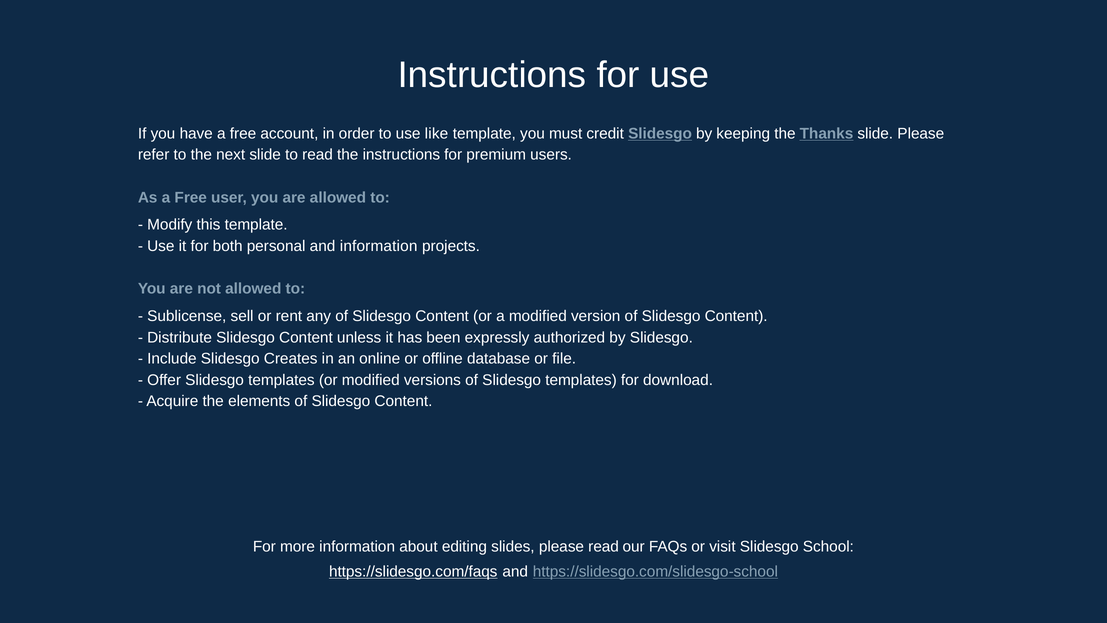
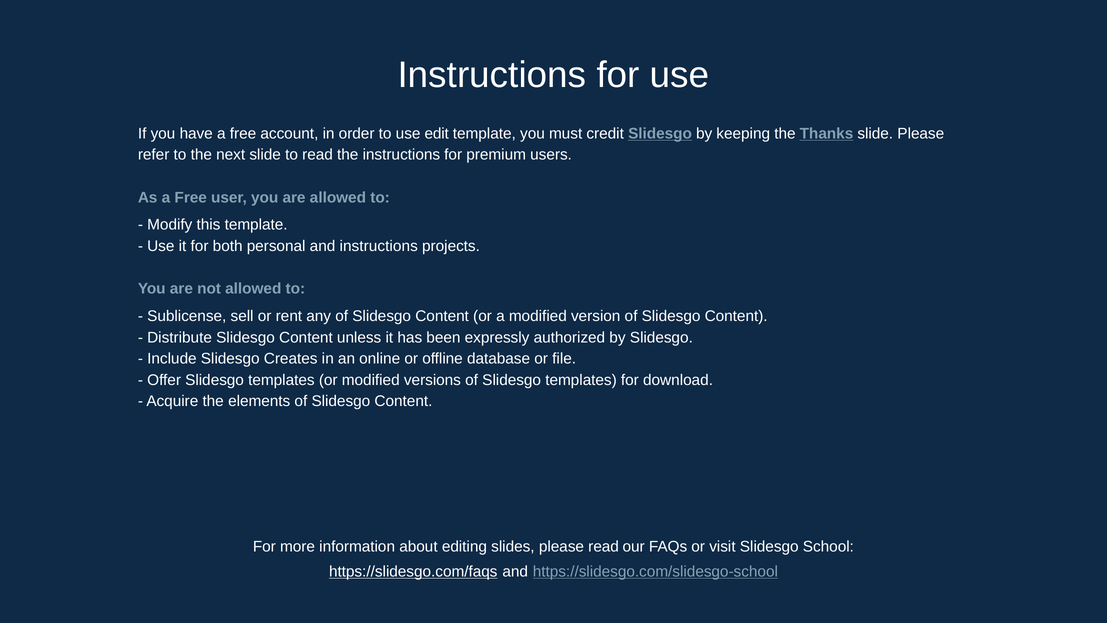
like: like -> edit (437, 133)
and information: information -> instructions (379, 246)
